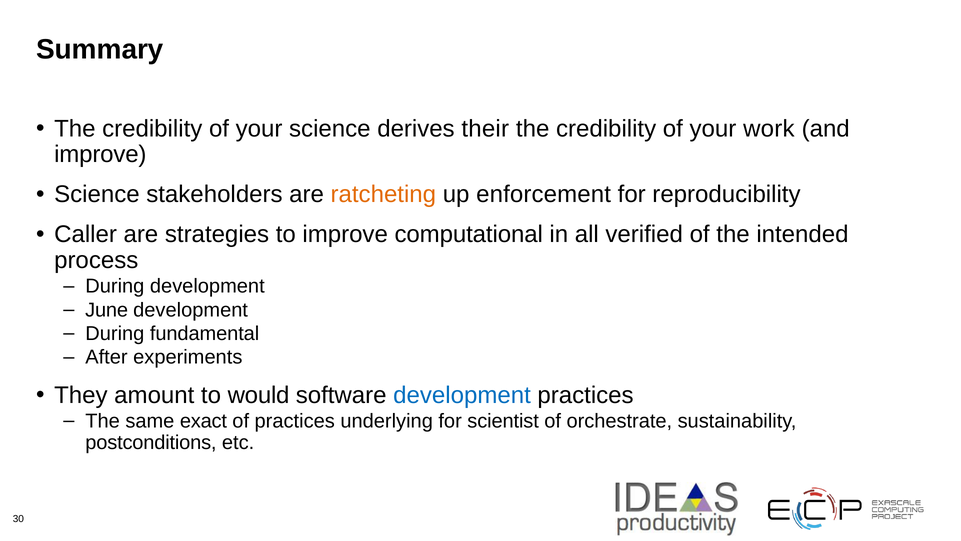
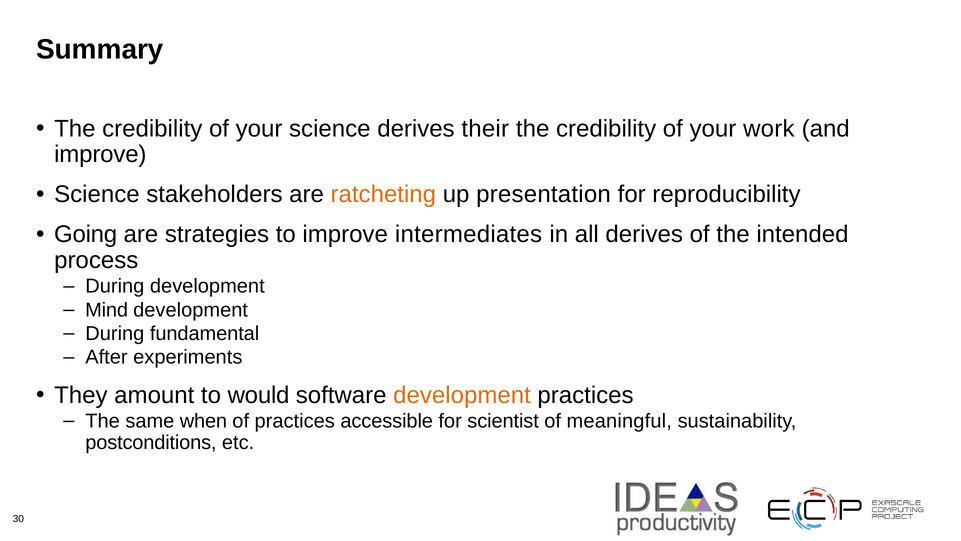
enforcement: enforcement -> presentation (544, 194)
Caller: Caller -> Going (86, 234)
computational: computational -> intermediates (469, 234)
all verified: verified -> derives (644, 234)
June: June -> Mind (107, 310)
development colour: blue -> orange (462, 395)
exact: exact -> when (203, 421)
underlying: underlying -> accessible (387, 421)
orchestrate: orchestrate -> meaningful (619, 421)
